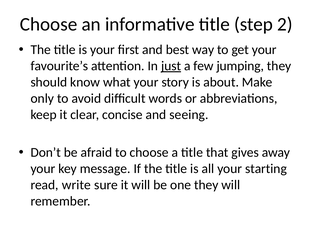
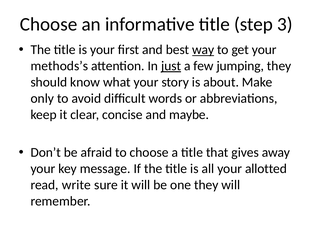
2: 2 -> 3 (285, 24)
way underline: none -> present (203, 50)
favourite’s: favourite’s -> methods’s (59, 66)
seeing: seeing -> maybe (189, 114)
starting: starting -> allotted (266, 169)
